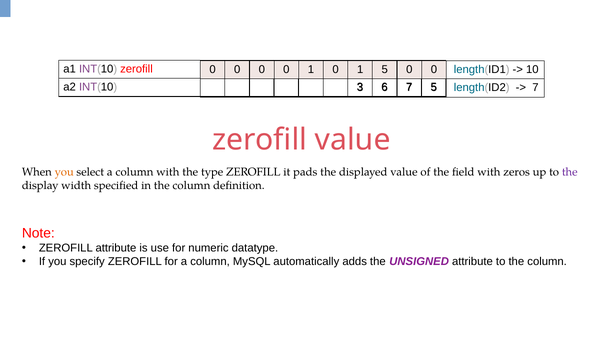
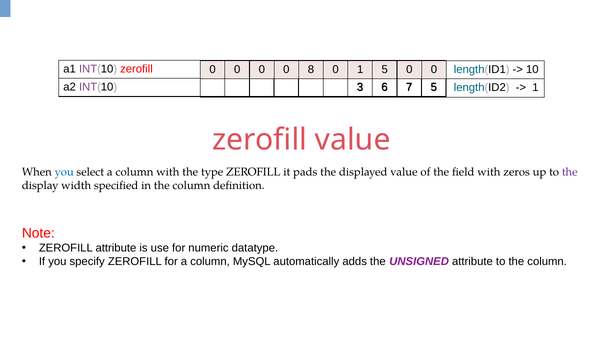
0 0 1: 1 -> 8 (311, 69)
7: 7 -> 1 (535, 88)
you colour: orange -> blue (64, 172)
